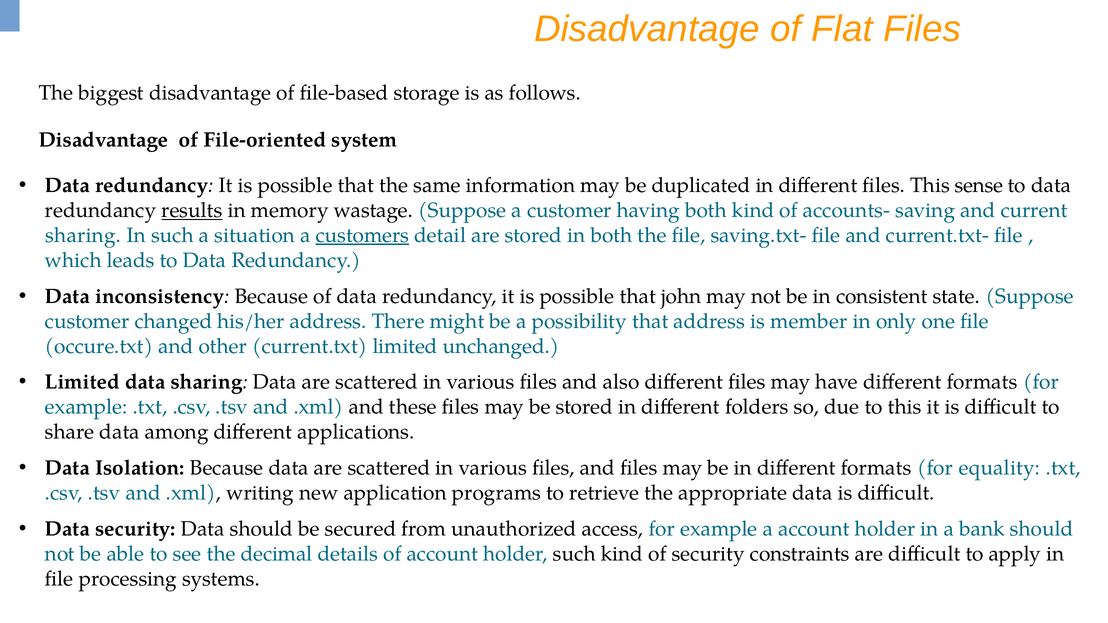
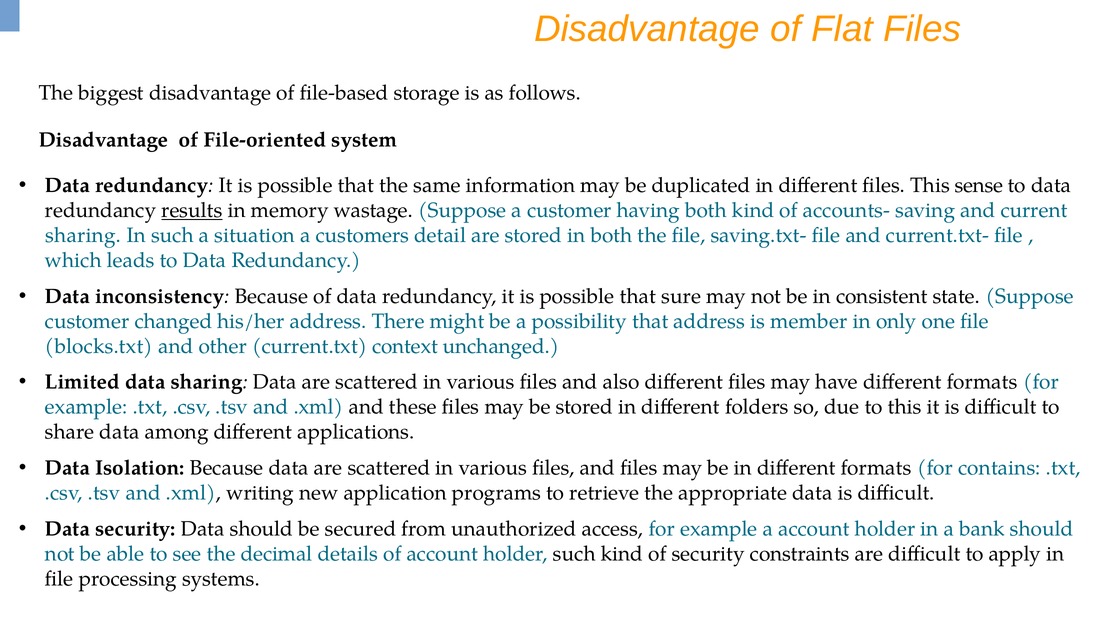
customers underline: present -> none (362, 236)
john: john -> sure (681, 296)
occure.txt: occure.txt -> blocks.txt (99, 346)
current.txt limited: limited -> context (405, 346)
equality: equality -> contains (999, 468)
